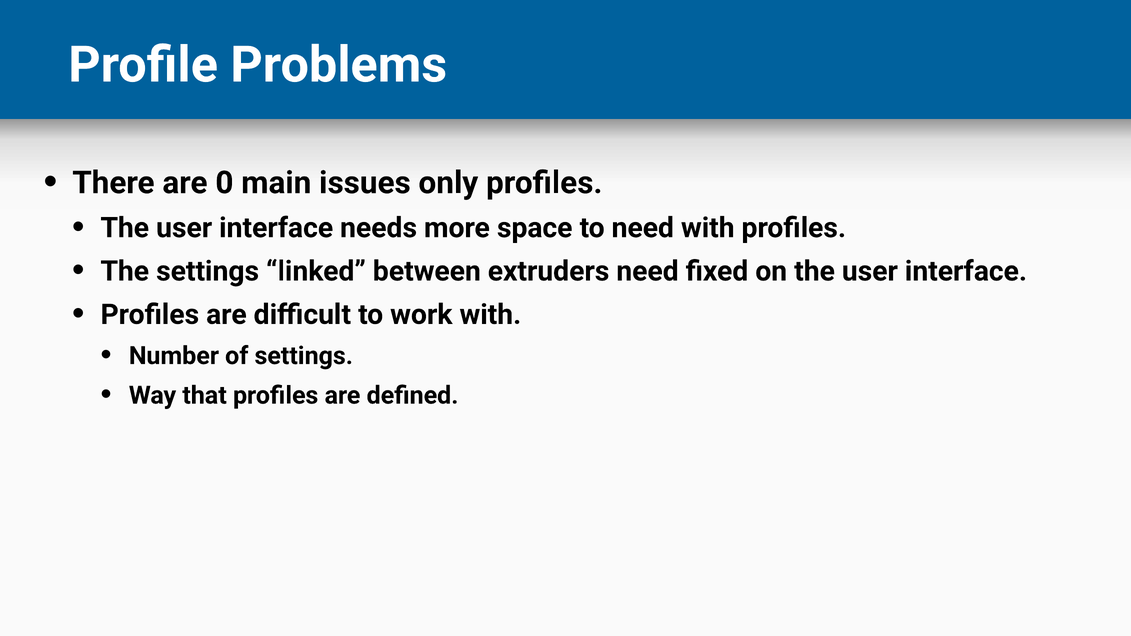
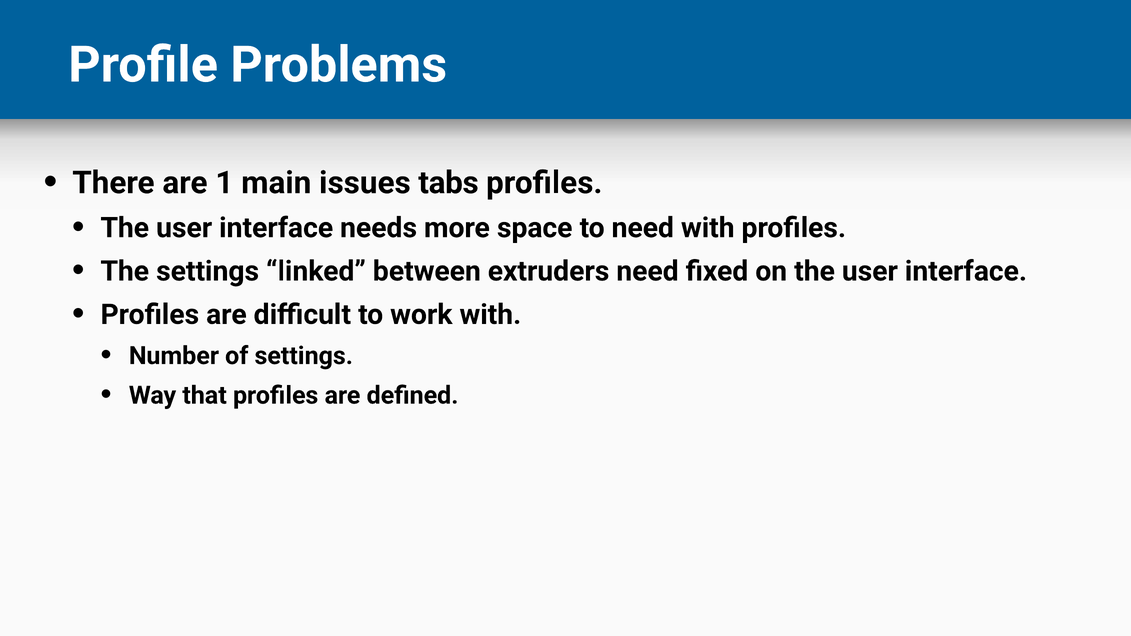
0: 0 -> 1 (224, 183)
only: only -> tabs (448, 183)
